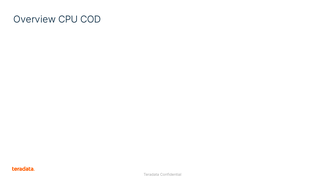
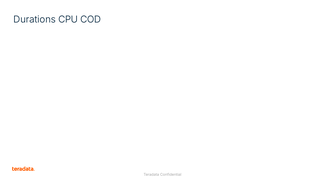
Overview: Overview -> Durations (35, 20)
